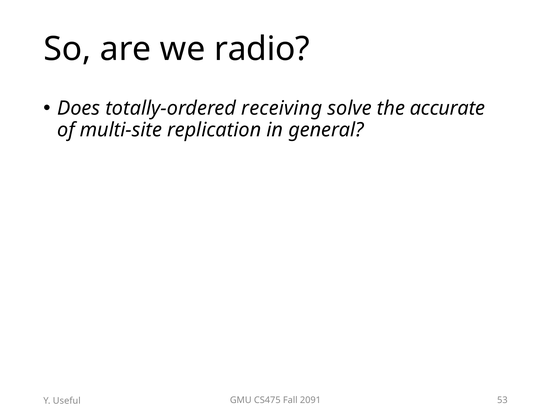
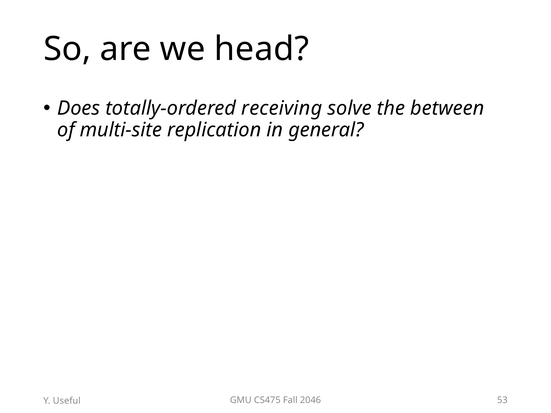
radio: radio -> head (262, 49)
accurate: accurate -> between (447, 108)
2091: 2091 -> 2046 (310, 400)
